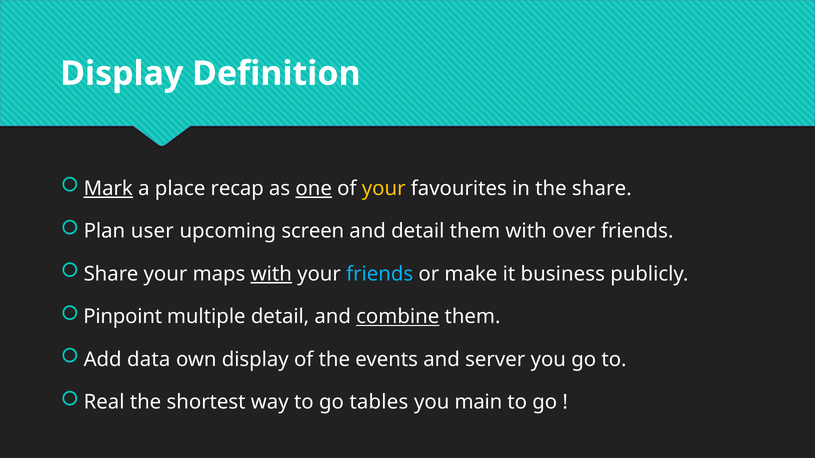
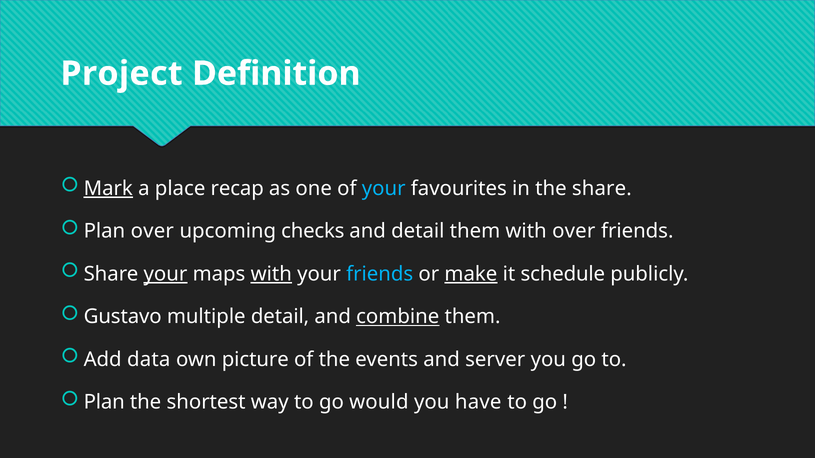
Display: Display -> Project (122, 74)
one underline: present -> none (314, 189)
your colour: yellow -> light blue (384, 189)
Plan user: user -> over (152, 231)
screen: screen -> checks (313, 231)
your underline: none -> present (165, 274)
make underline: none -> present (471, 274)
business: business -> schedule (563, 274)
Pinpoint: Pinpoint -> Gustavo (123, 317)
own display: display -> picture (255, 360)
Real: Real -> Plan (104, 403)
tables: tables -> would (379, 403)
main: main -> have (478, 403)
